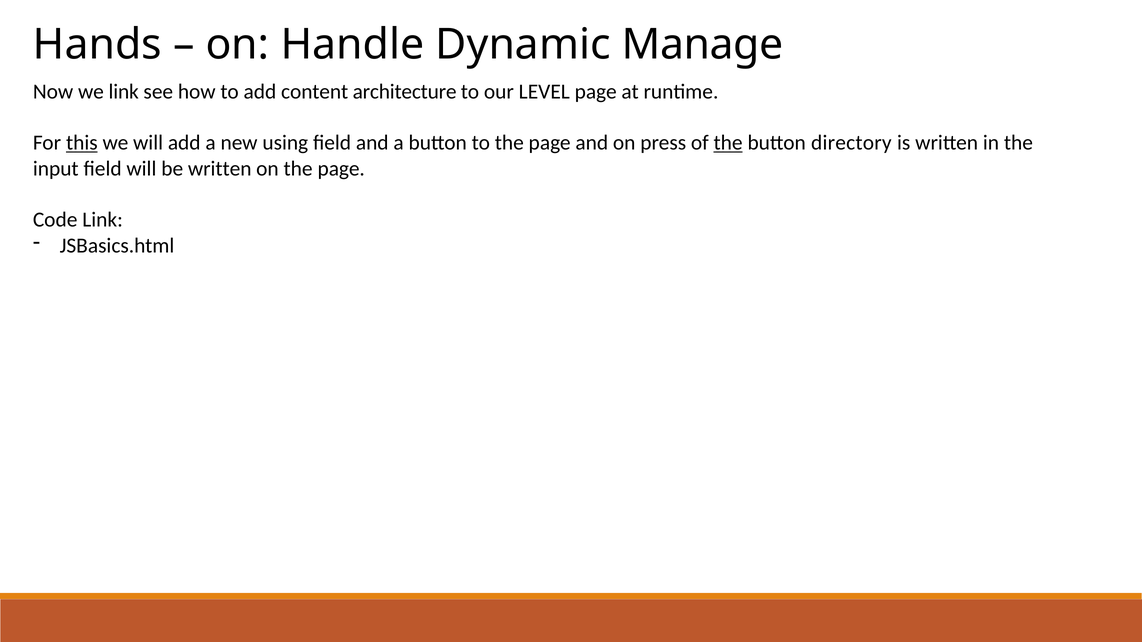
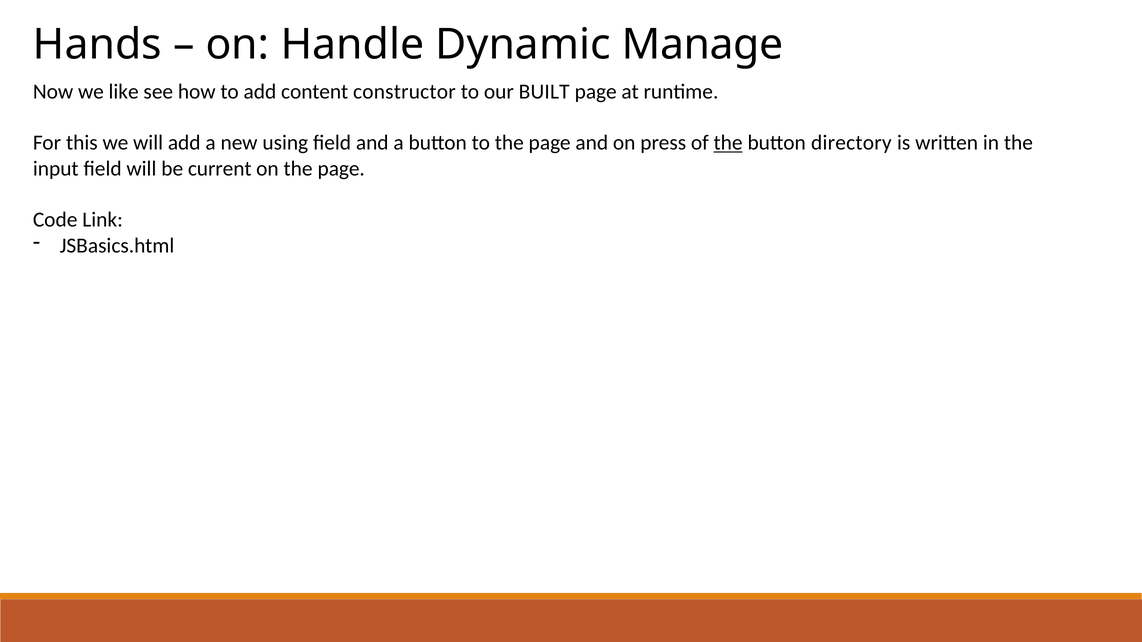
we link: link -> like (124, 91)
architecture: architecture -> constructor (404, 91)
LEVEL: LEVEL -> BUILT (544, 91)
this underline: present -> none (82, 143)
be written: written -> current (220, 169)
